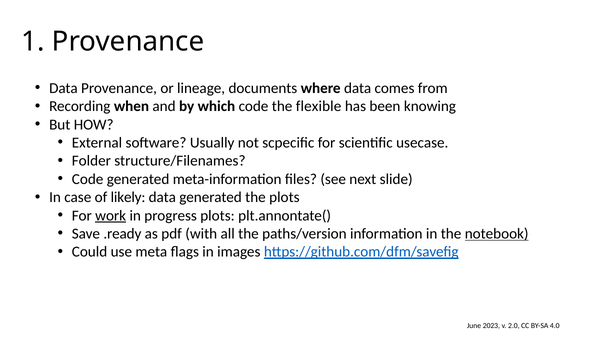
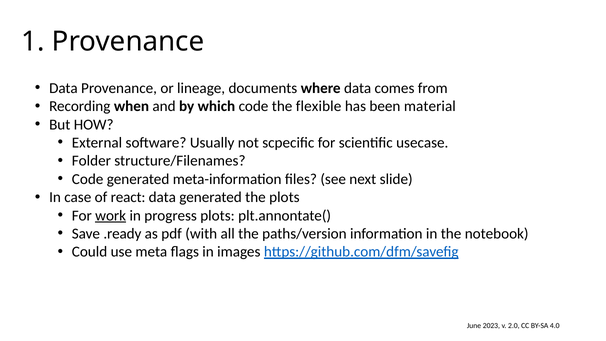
knowing: knowing -> material (430, 106)
likely: likely -> react (128, 197)
notebook underline: present -> none (497, 234)
